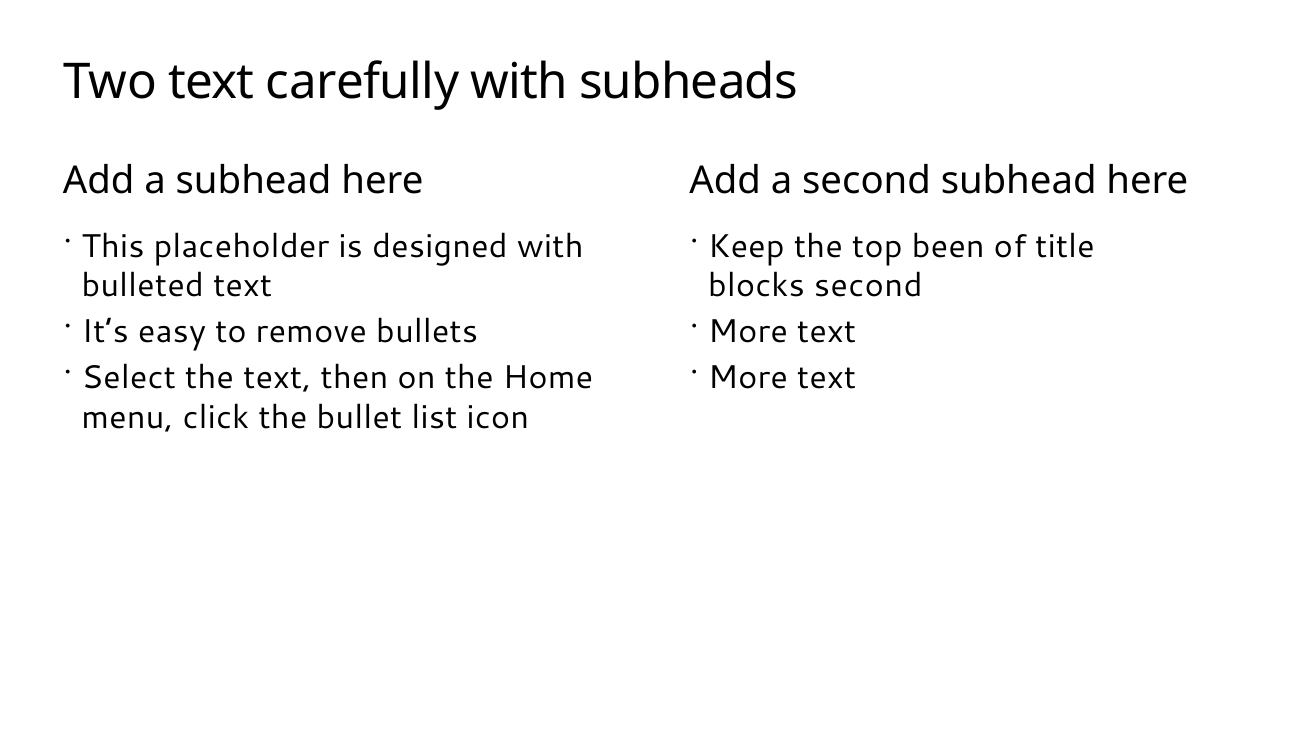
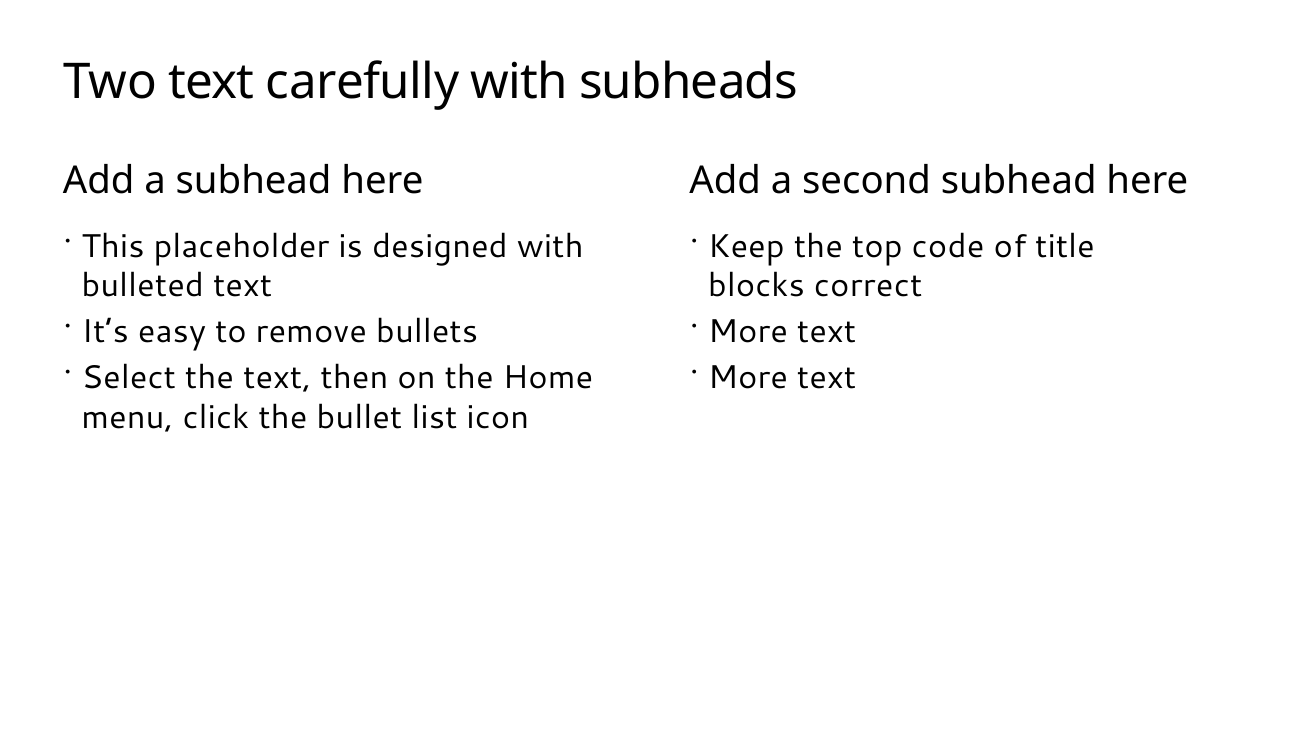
been: been -> code (948, 247)
blocks second: second -> correct (868, 286)
